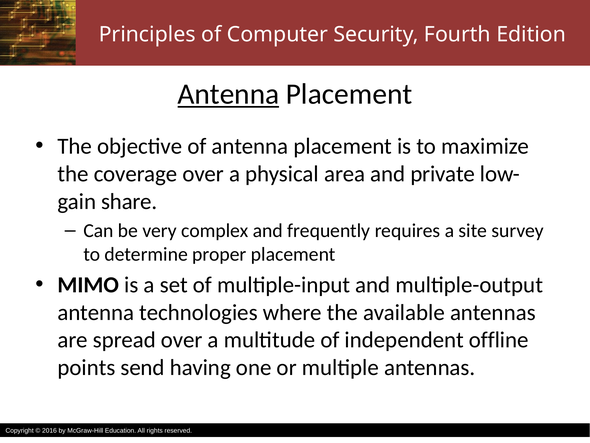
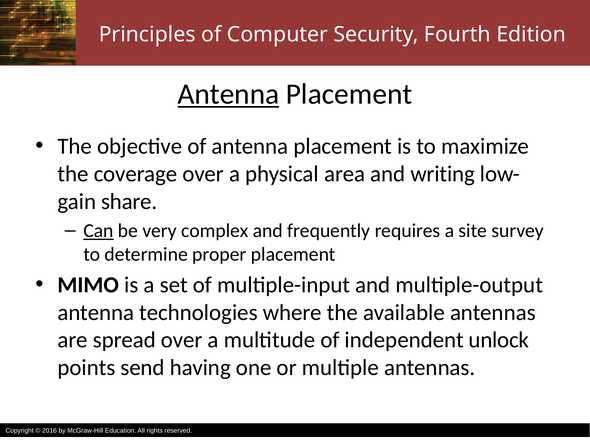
private: private -> writing (443, 174)
Can underline: none -> present (98, 231)
offline: offline -> unlock (499, 340)
